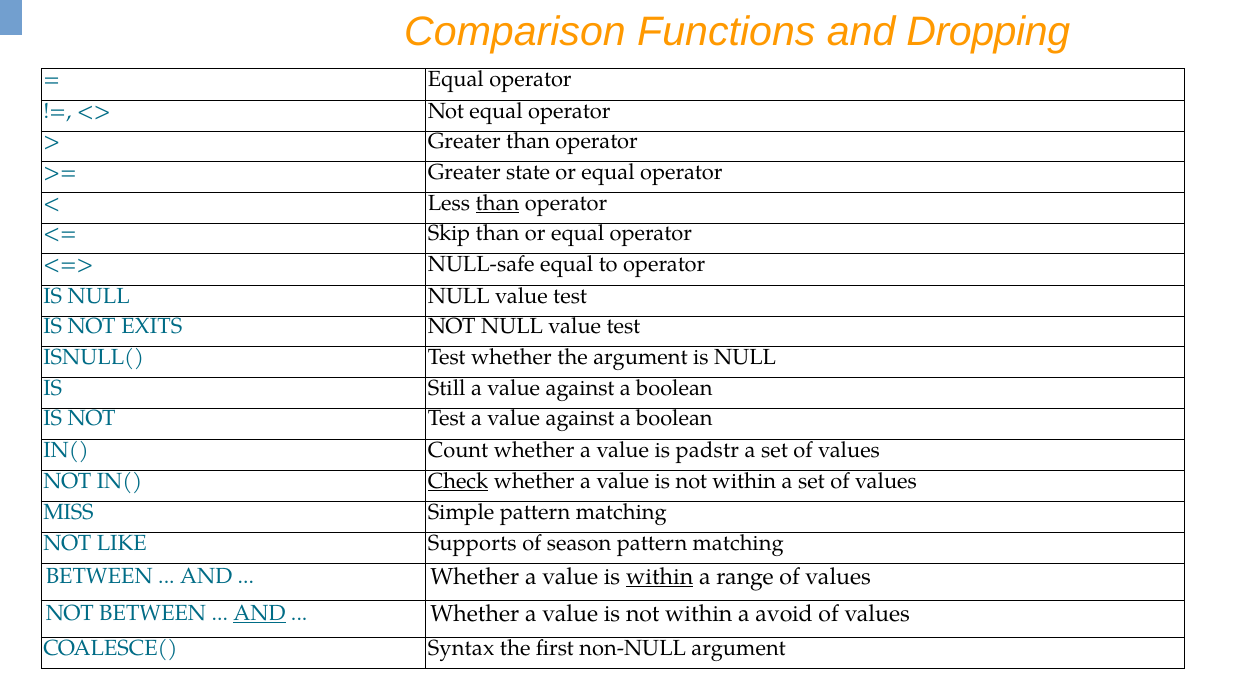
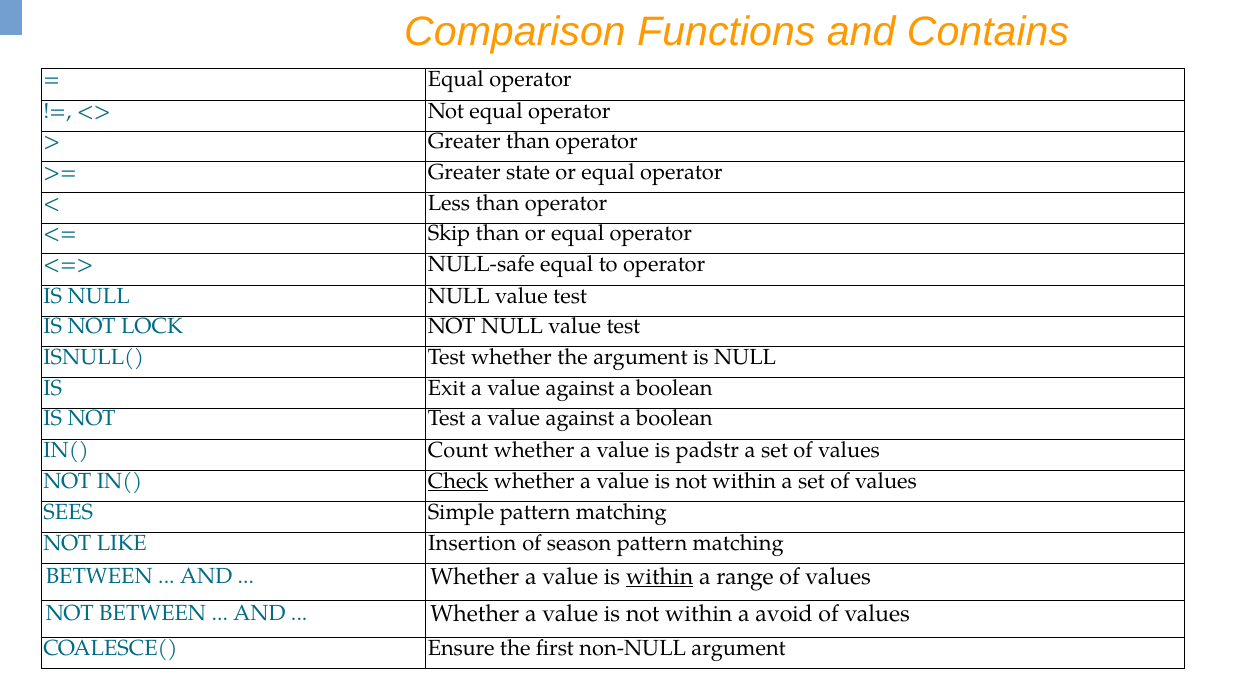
Dropping: Dropping -> Contains (988, 32)
than underline: present -> none (497, 203)
EXITS: EXITS -> LOCK (152, 326)
Still: Still -> Exit (447, 388)
MISS: MISS -> SEES (68, 512)
Supports: Supports -> Insertion (472, 543)
AND underline: present -> none (260, 613)
Syntax: Syntax -> Ensure (461, 647)
